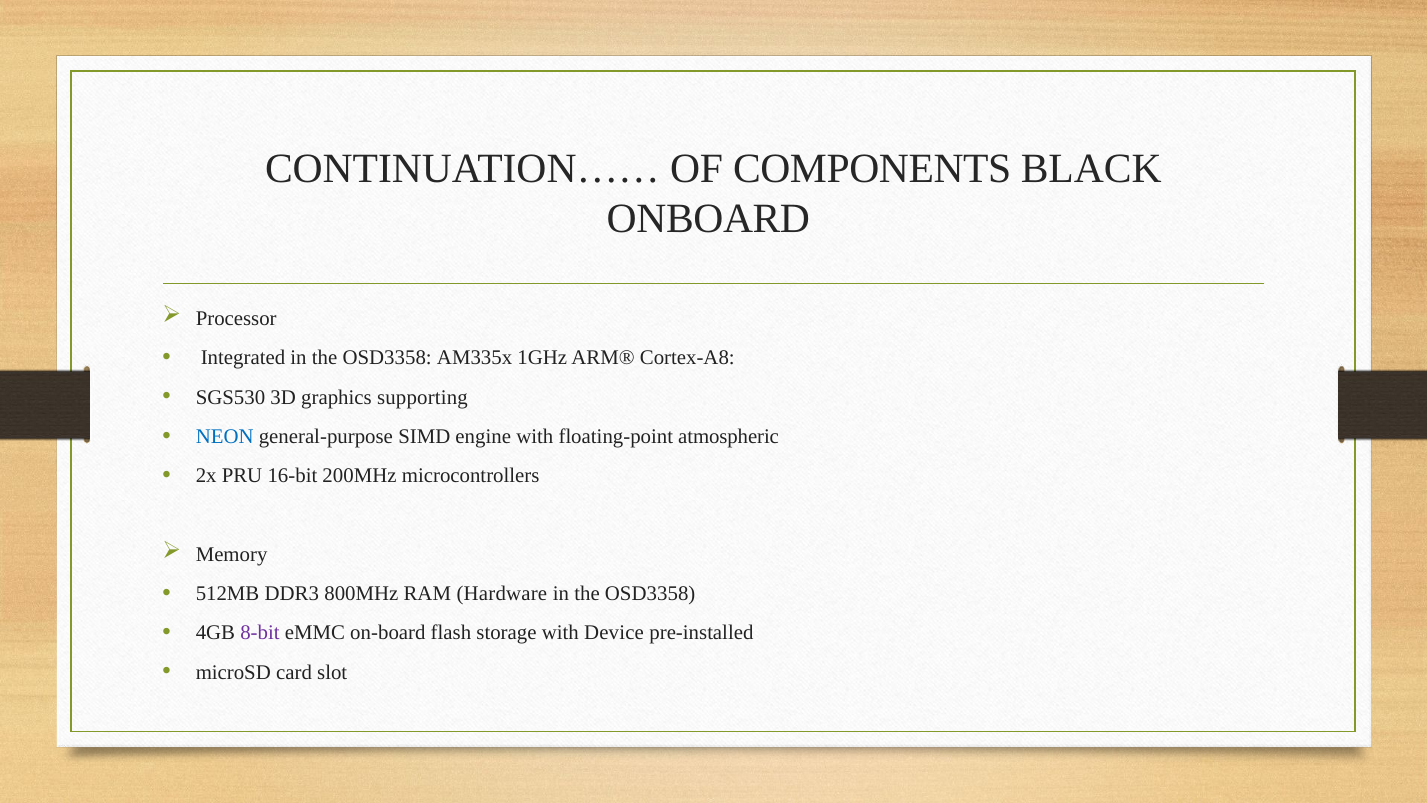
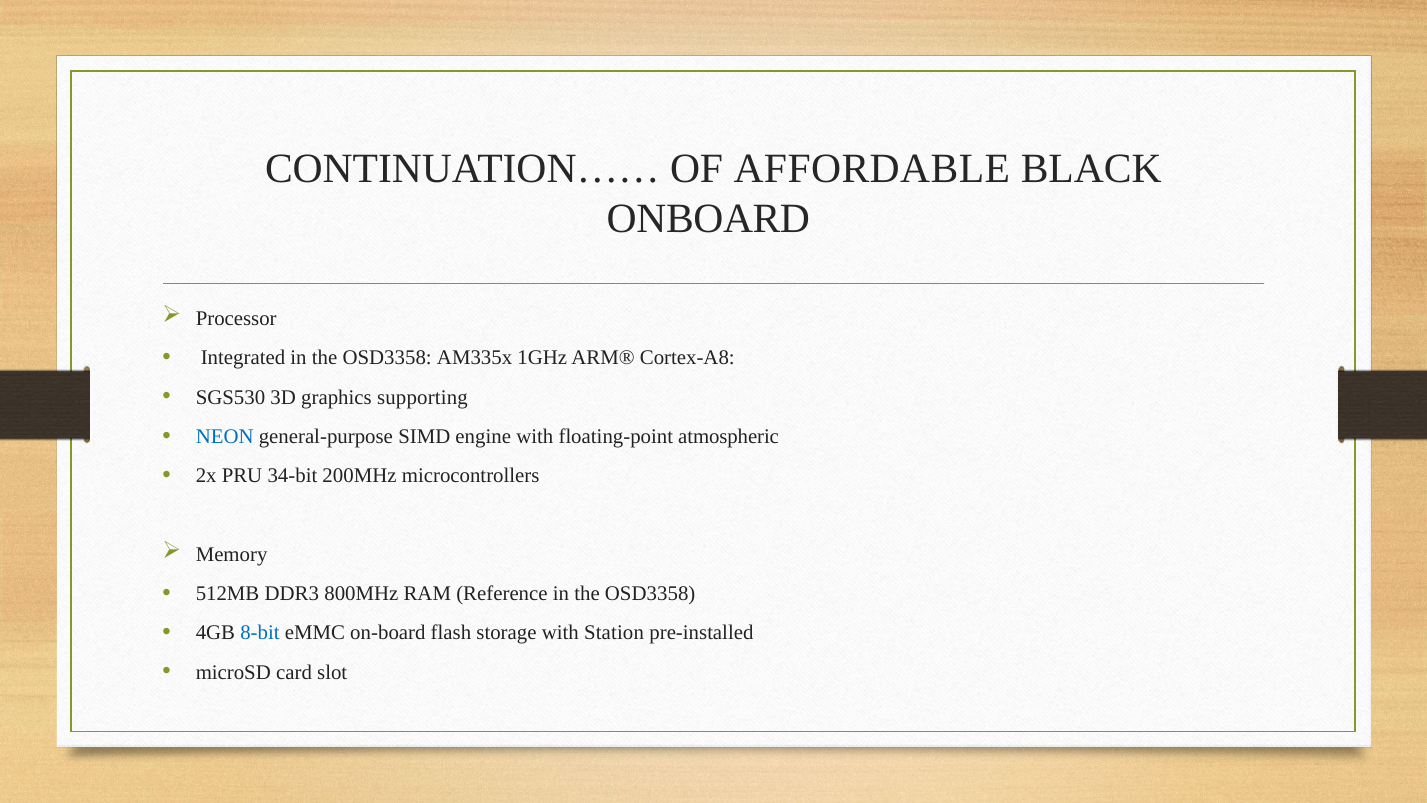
COMPONENTS: COMPONENTS -> AFFORDABLE (872, 169)
16-bit: 16-bit -> 34-bit (292, 476)
Hardware: Hardware -> Reference (502, 593)
8-bit colour: purple -> blue (260, 633)
Device: Device -> Station (614, 633)
